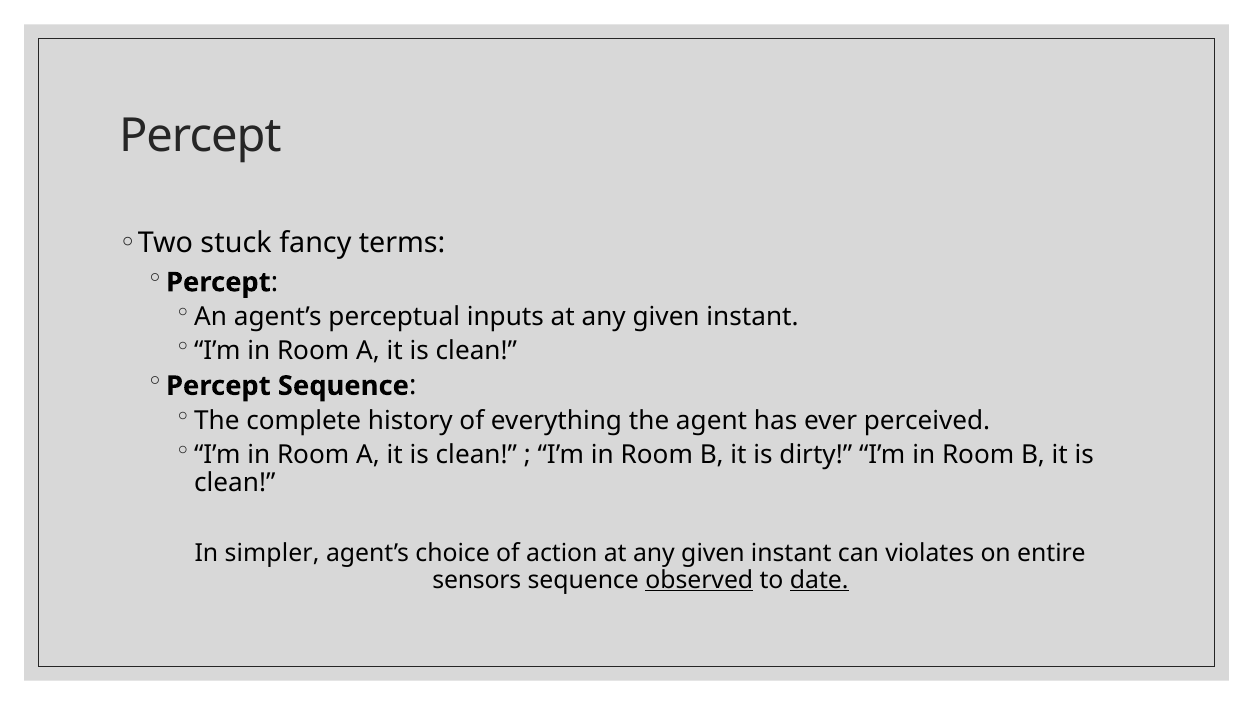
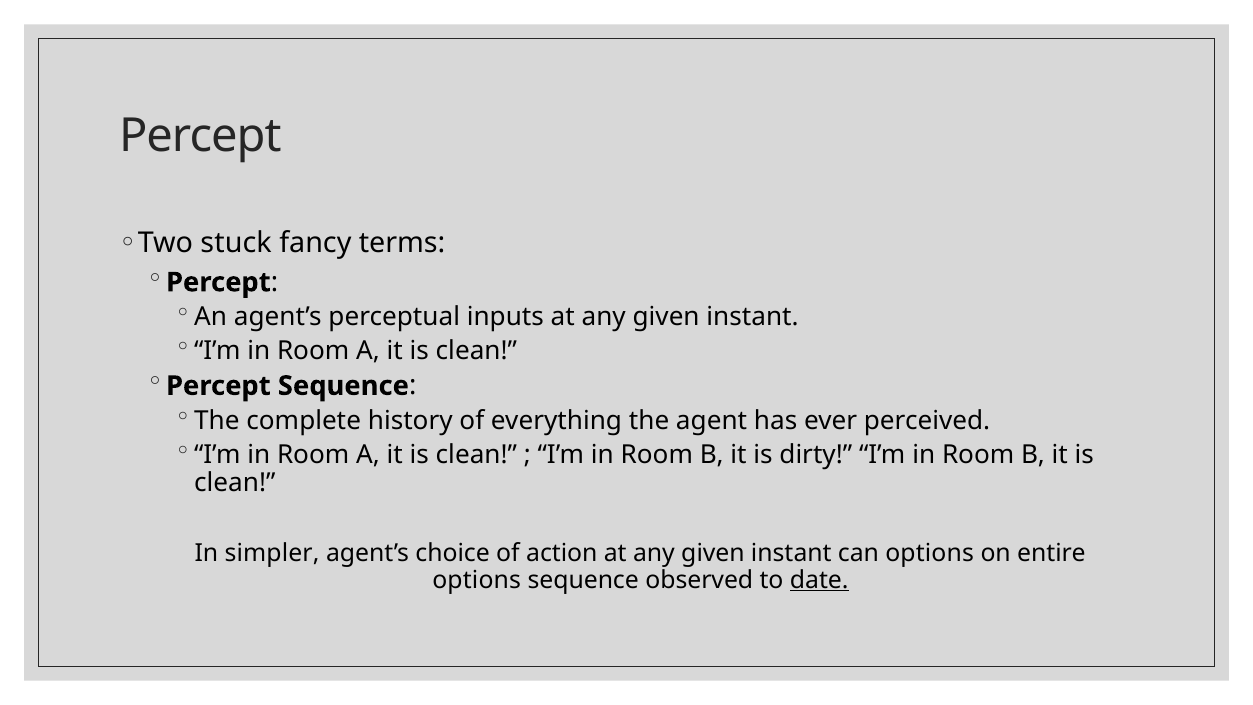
can violates: violates -> options (930, 553)
sensors: sensors -> options (477, 580)
observed underline: present -> none (699, 580)
